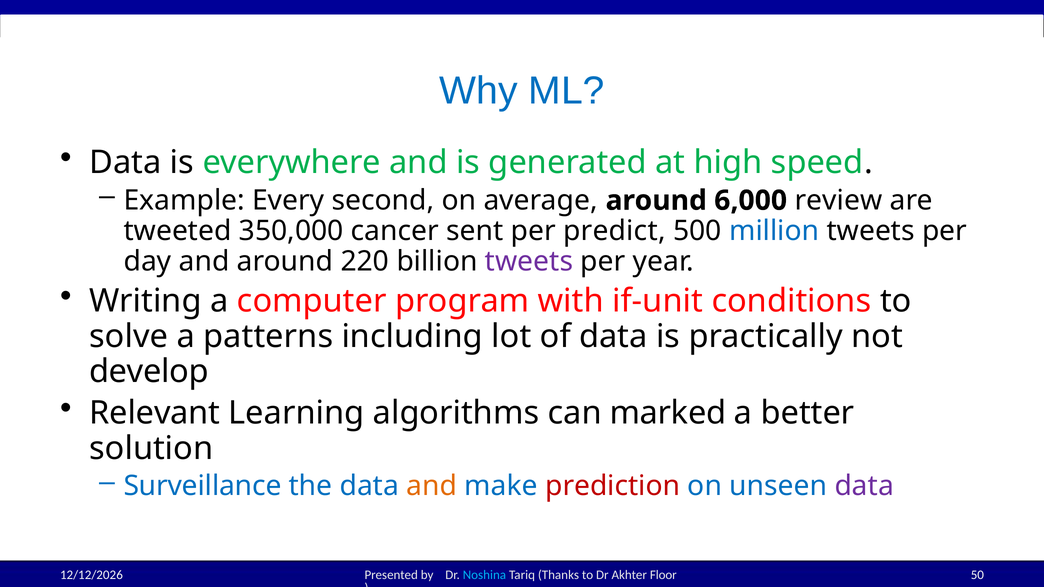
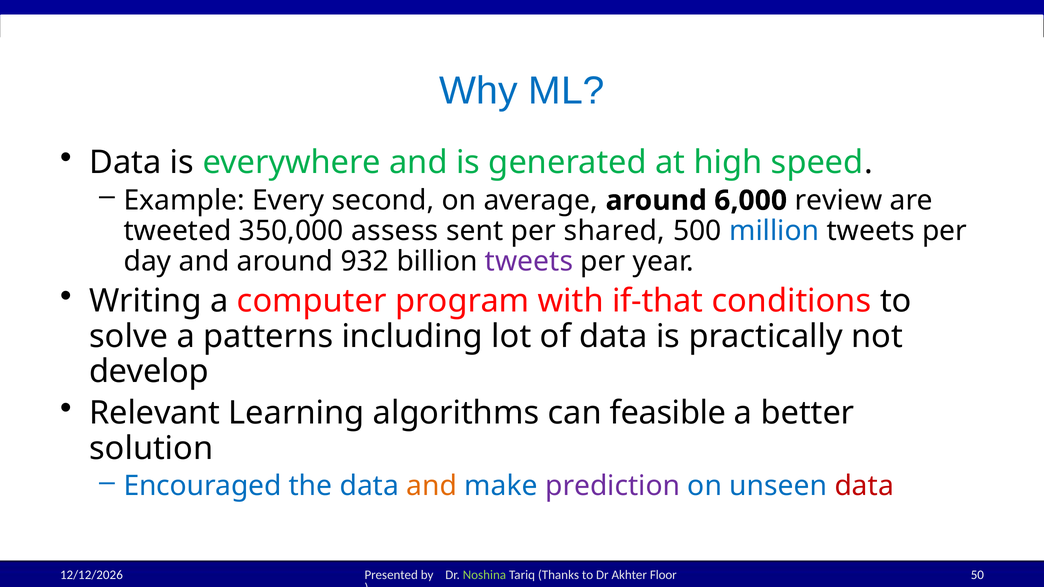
cancer: cancer -> assess (395, 231)
predict: predict -> shared (614, 231)
220: 220 -> 932 (365, 262)
if-unit: if-unit -> if-that (658, 301)
marked: marked -> feasible (668, 413)
Surveillance: Surveillance -> Encouraged (203, 486)
prediction colour: red -> purple (613, 486)
data colour: purple -> red (864, 486)
Noshina colour: light blue -> light green (484, 575)
